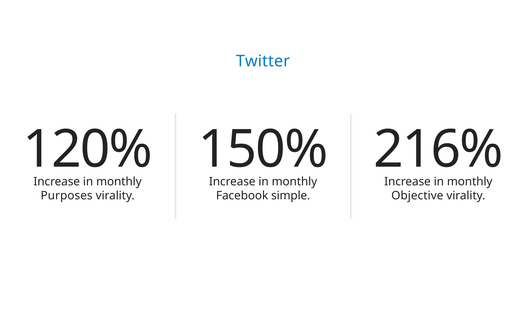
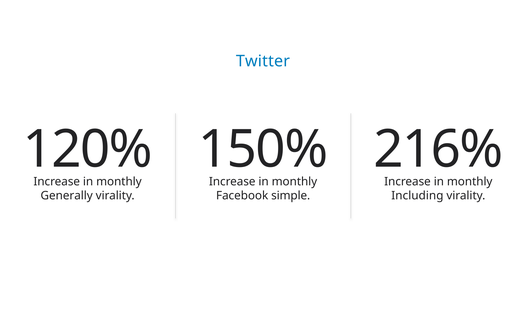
Purposes: Purposes -> Generally (67, 196)
Objective: Objective -> Including (417, 196)
